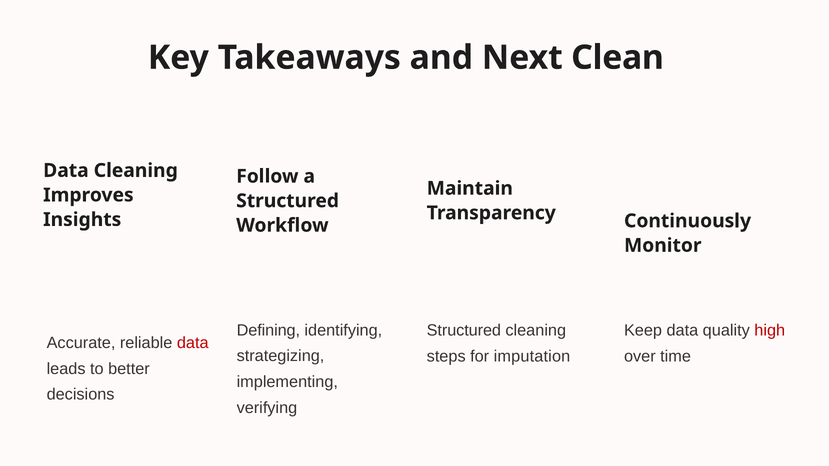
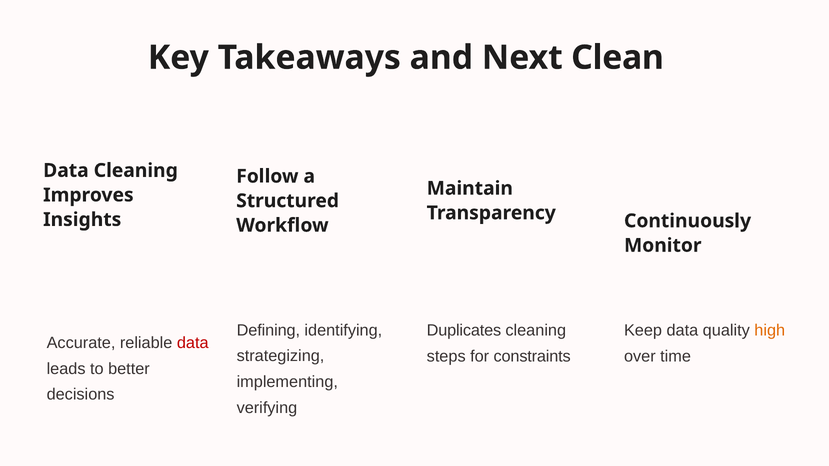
Structured: Structured -> Duplicates (464, 331)
high colour: red -> orange (770, 331)
imputation: imputation -> constraints (532, 357)
